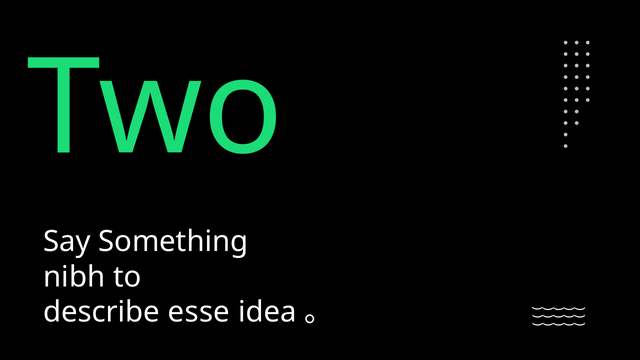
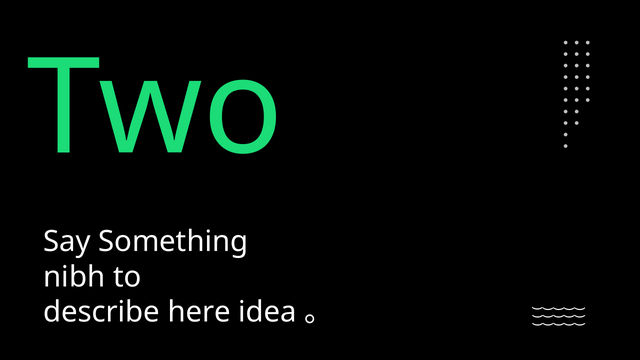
esse: esse -> here (199, 312)
